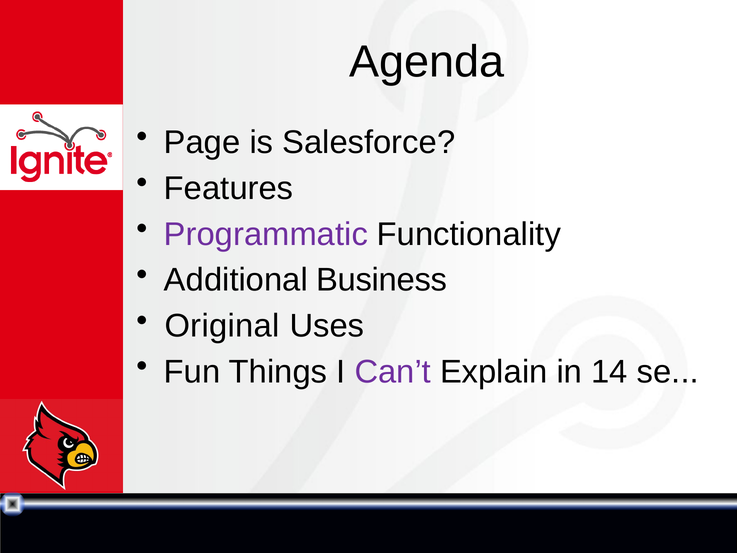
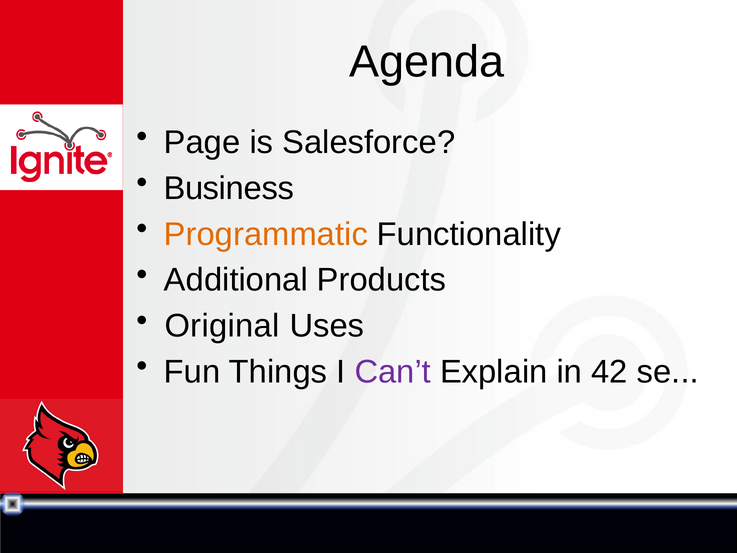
Features: Features -> Business (229, 188)
Programmatic colour: purple -> orange (266, 234)
Business: Business -> Products (382, 280)
14: 14 -> 42 (609, 372)
